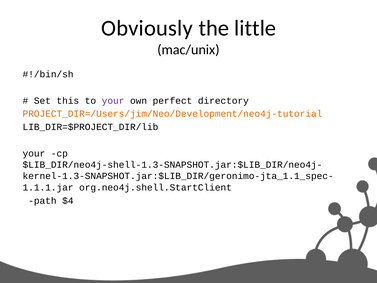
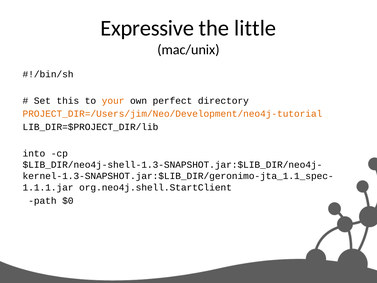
Obviously: Obviously -> Expressive (147, 28)
your colour: purple -> orange (113, 101)
your: your -> into (34, 153)
$4: $4 -> $0 (68, 200)
